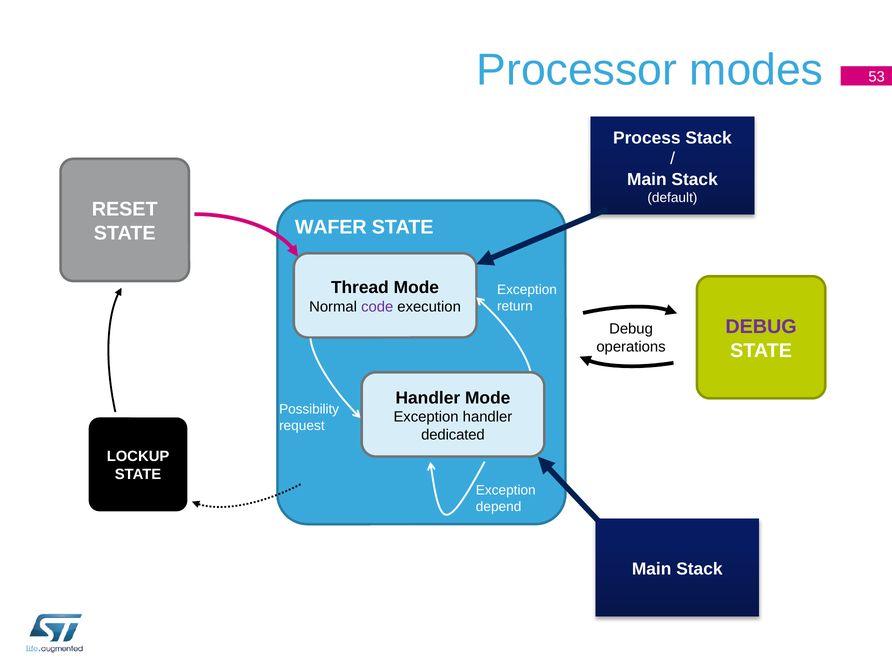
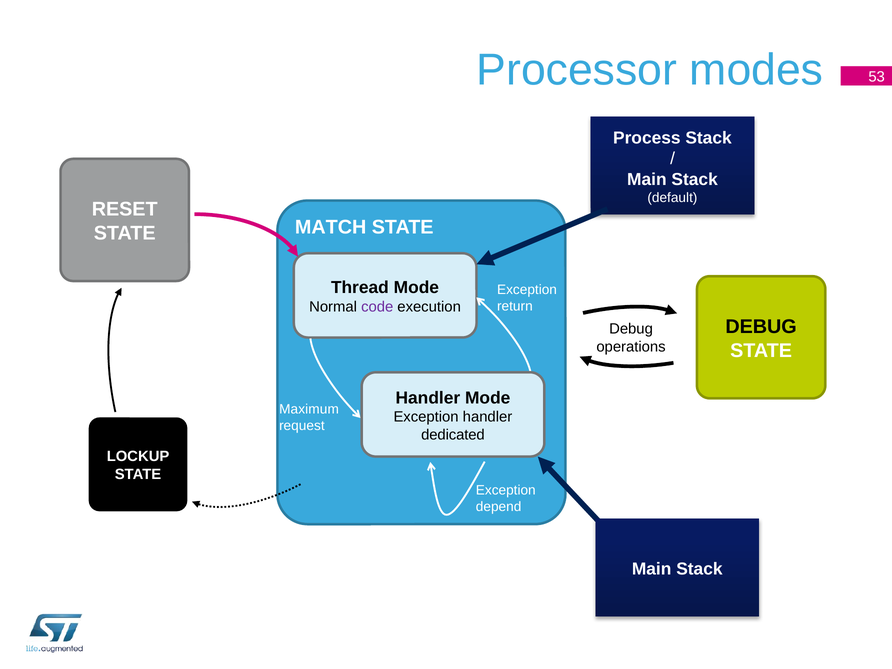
WAFER: WAFER -> MATCH (331, 227)
DEBUG colour: purple -> black (761, 327)
Possibility: Possibility -> Maximum (309, 409)
